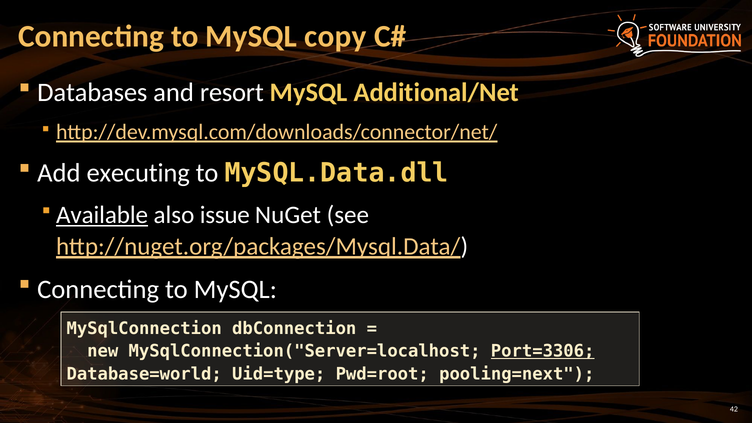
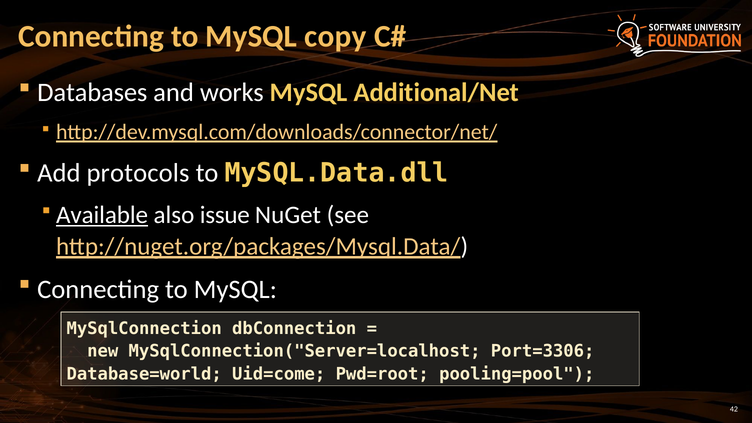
resort: resort -> works (232, 93)
executing: executing -> protocols (138, 173)
Port=3306 underline: present -> none (543, 351)
Uid=type: Uid=type -> Uid=come (279, 374)
pooling=next: pooling=next -> pooling=pool (517, 374)
